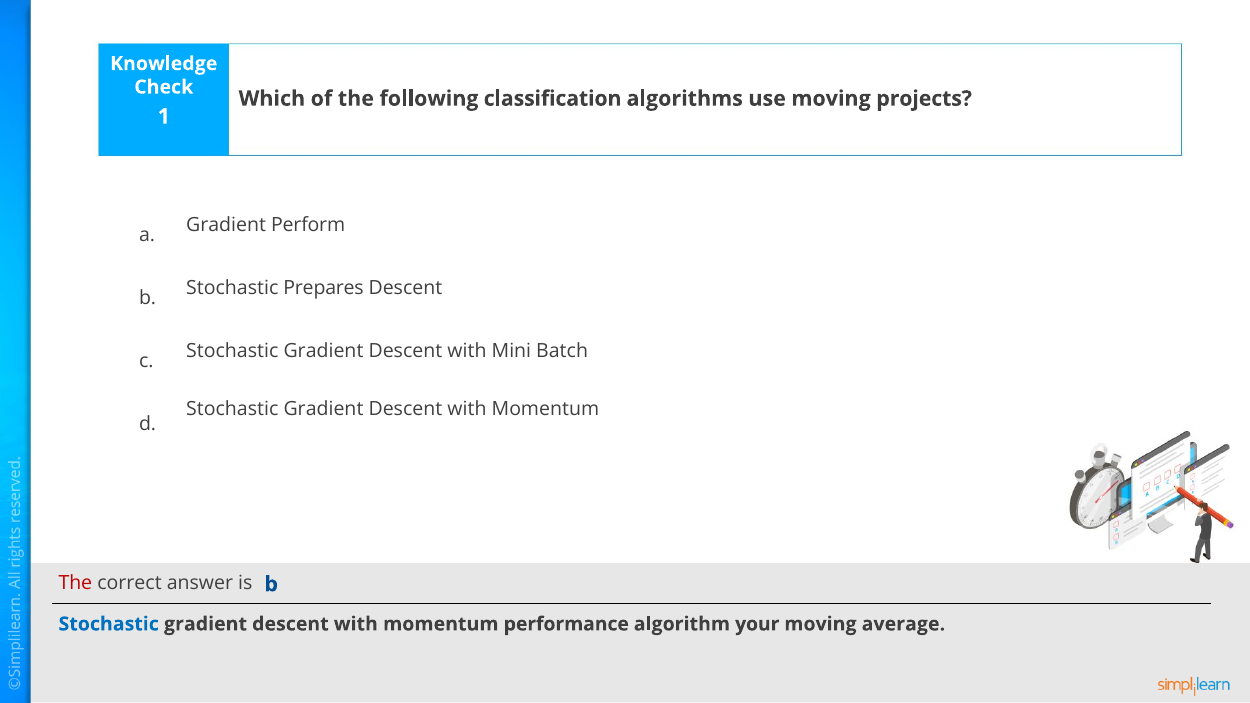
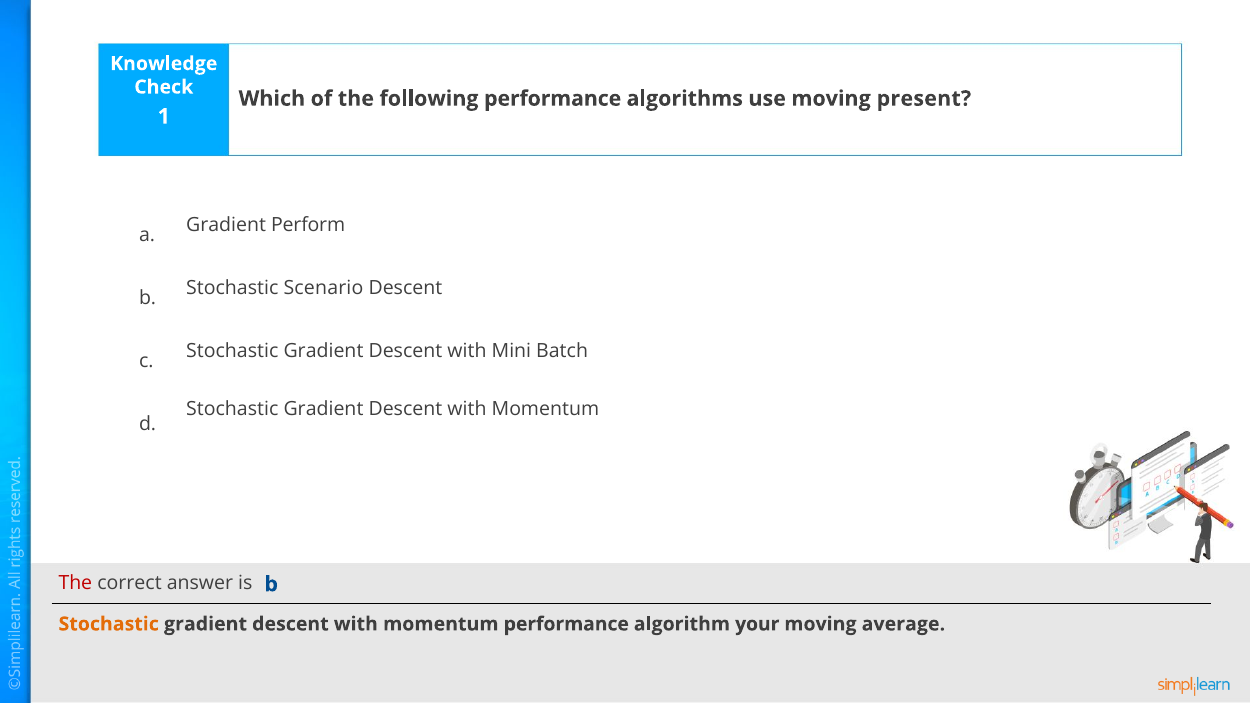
following classification: classification -> performance (553, 99)
projects: projects -> present (924, 99)
Prepares: Prepares -> Scenario (323, 288)
Stochastic colour: blue -> orange (109, 624)
